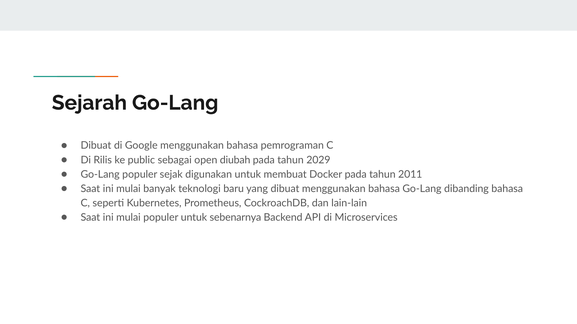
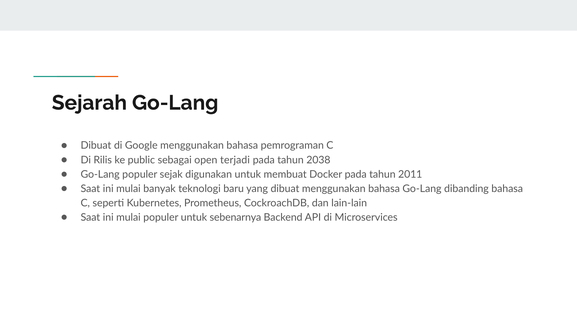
diubah: diubah -> terjadi (235, 160)
2029: 2029 -> 2038 (318, 160)
